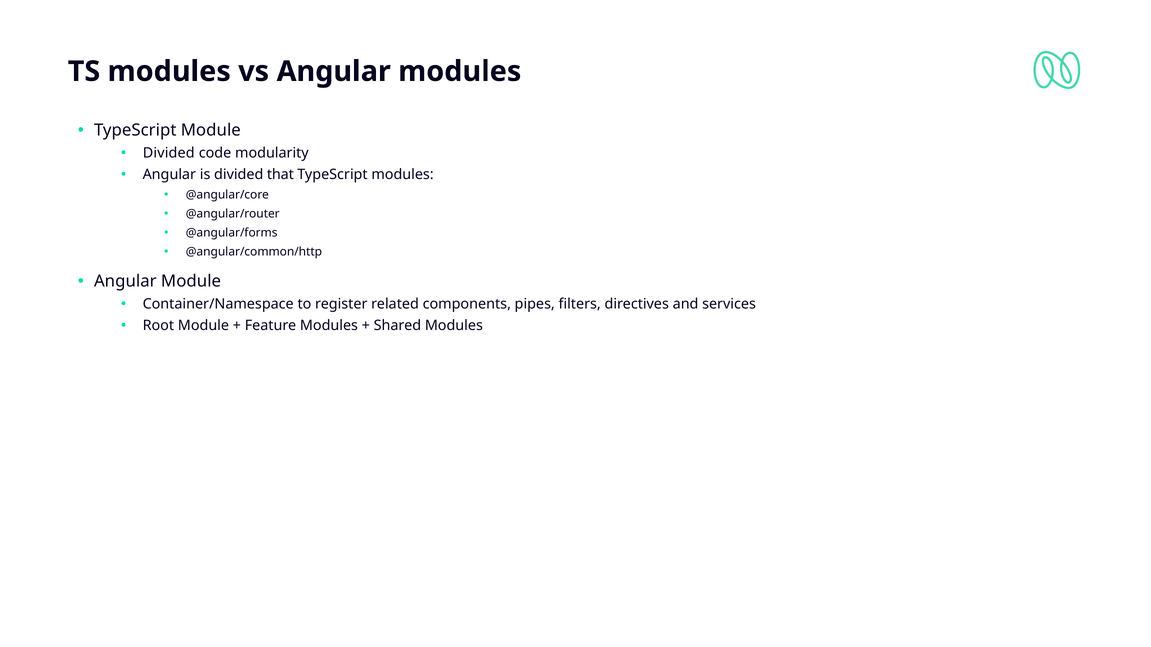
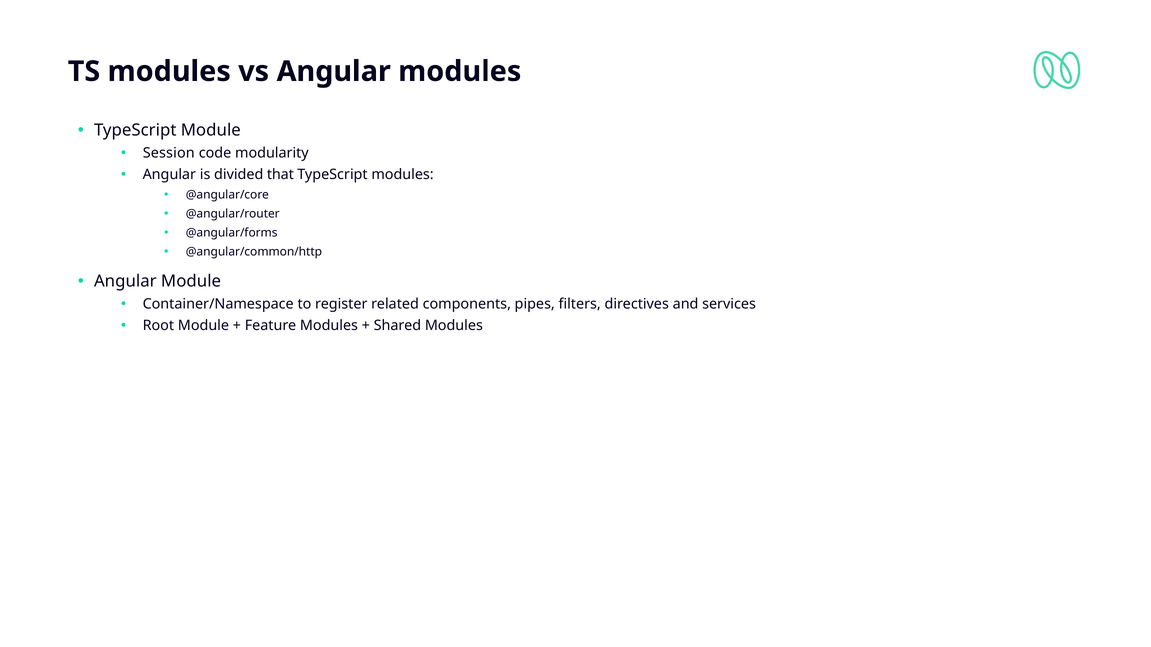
Divided: Divided -> Session (169, 153)
